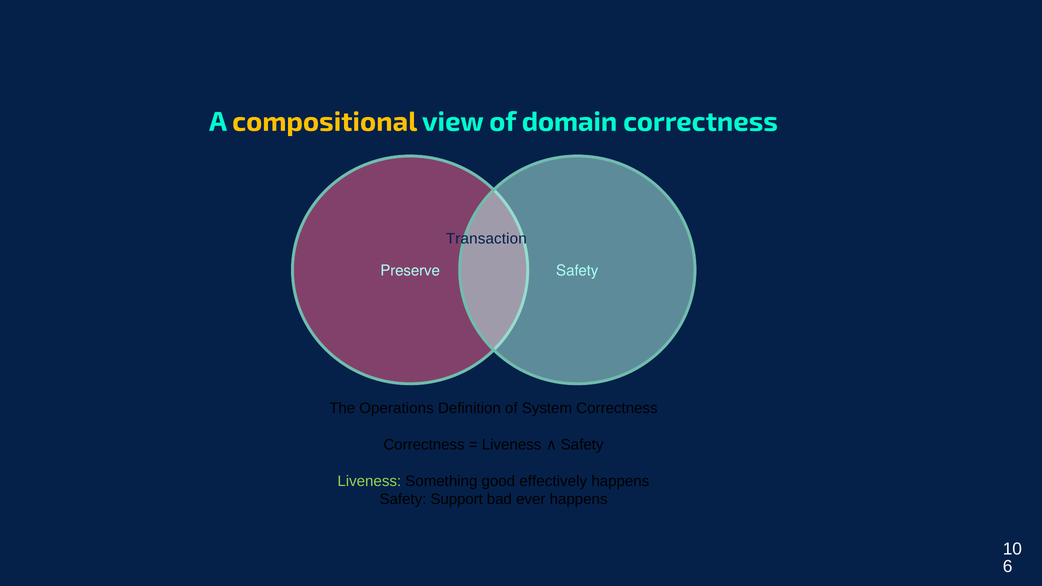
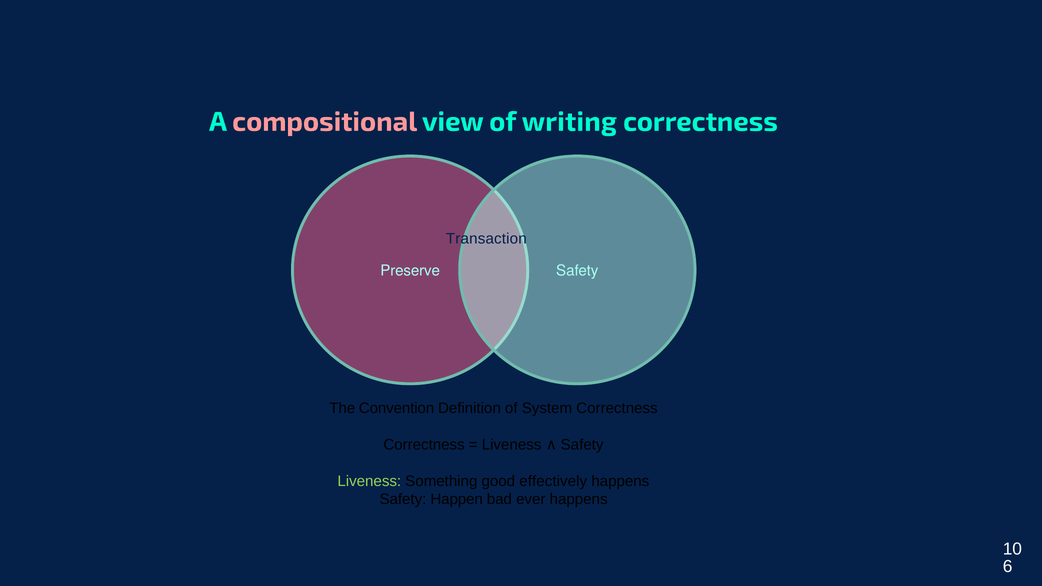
compositional colour: yellow -> pink (325, 122)
domain: domain -> writing (569, 122)
Operations: Operations -> Convention (397, 408)
Support: Support -> Happen (457, 499)
